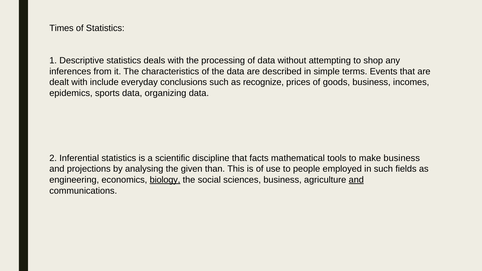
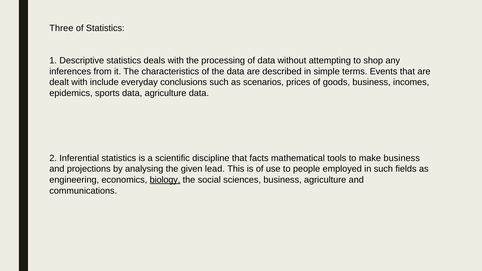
Times: Times -> Three (61, 28)
recognize: recognize -> scenarios (263, 82)
data organizing: organizing -> agriculture (166, 93)
than: than -> lead (215, 169)
and underline: present -> none (356, 180)
